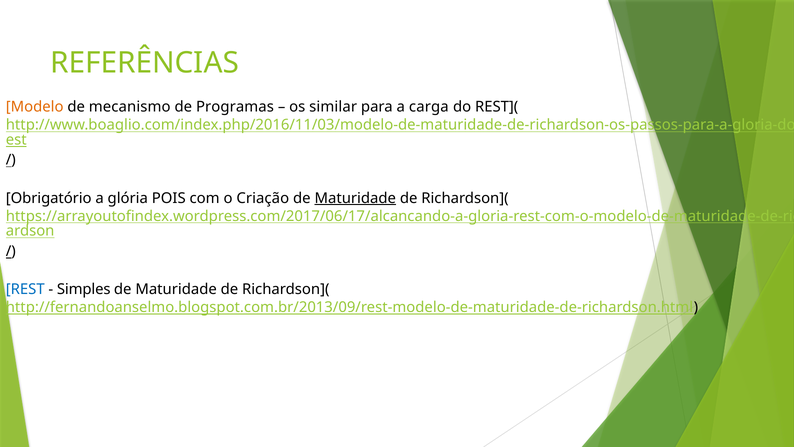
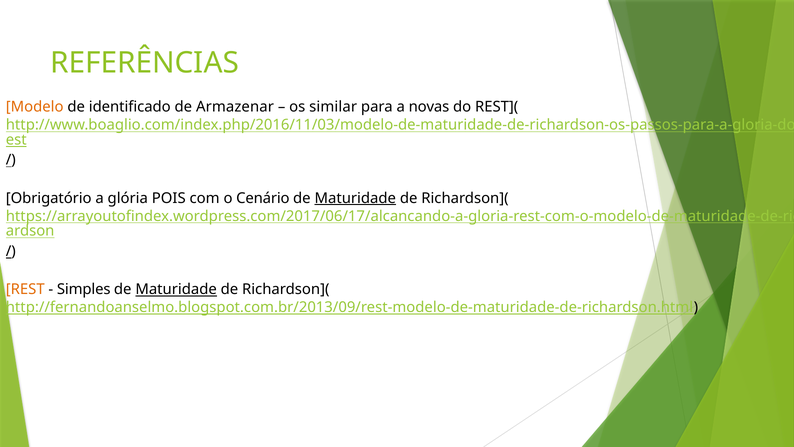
mecanismo: mecanismo -> identificado (130, 107)
Programas: Programas -> Armazenar (235, 107)
carga: carga -> novas (429, 107)
Criação: Criação -> Cenário (263, 198)
REST colour: blue -> orange (25, 289)
Maturidade underline: none -> present (176, 289)
